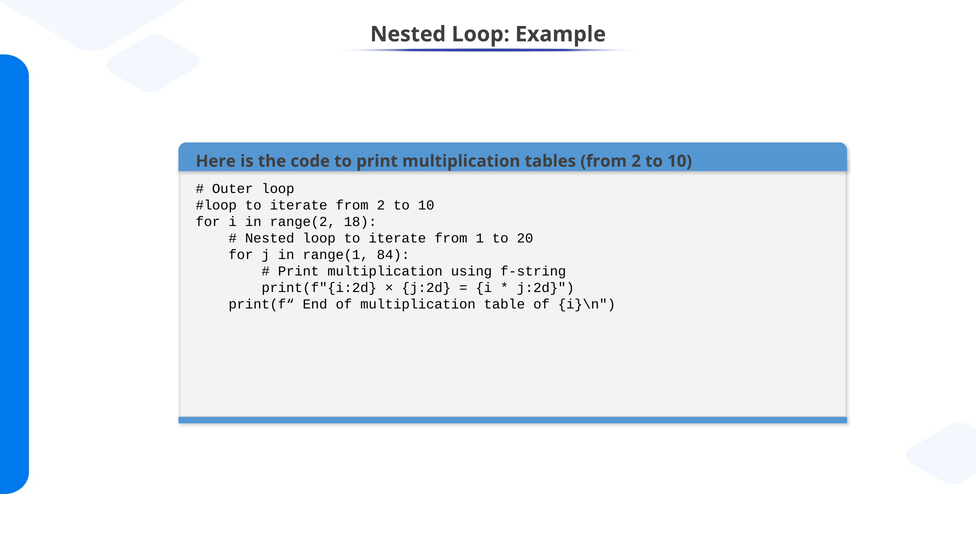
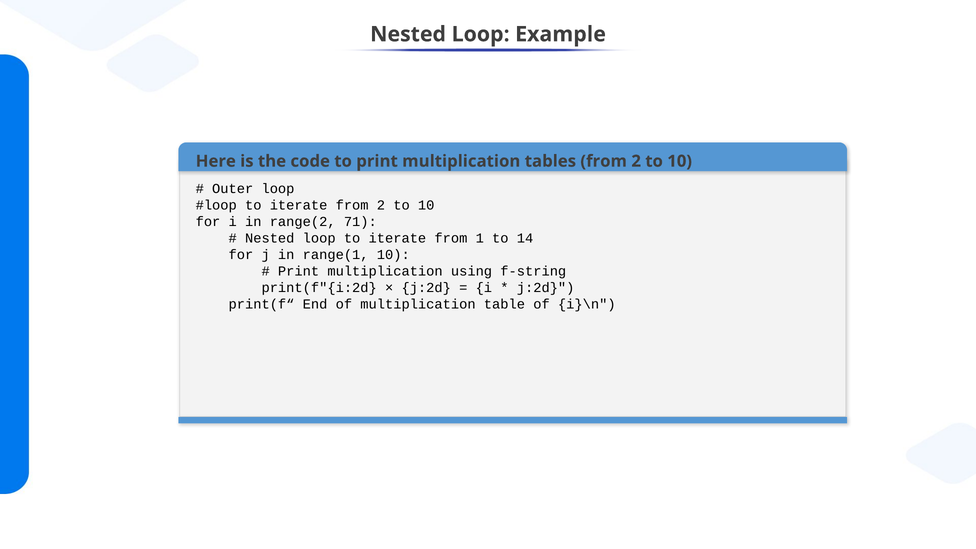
18: 18 -> 71 (360, 222)
20: 20 -> 14 (525, 238)
range(1 84: 84 -> 10 (393, 255)
